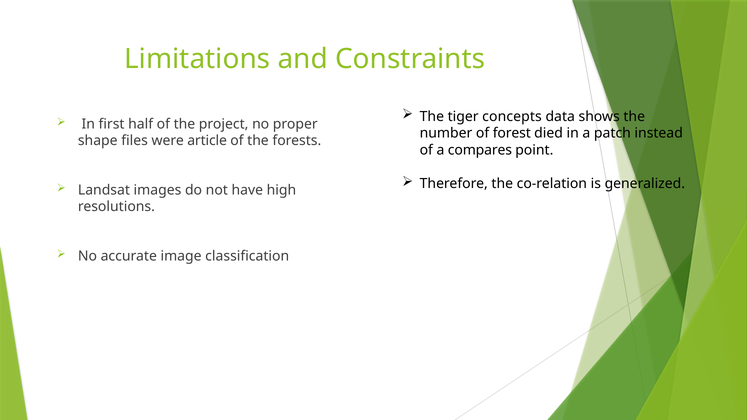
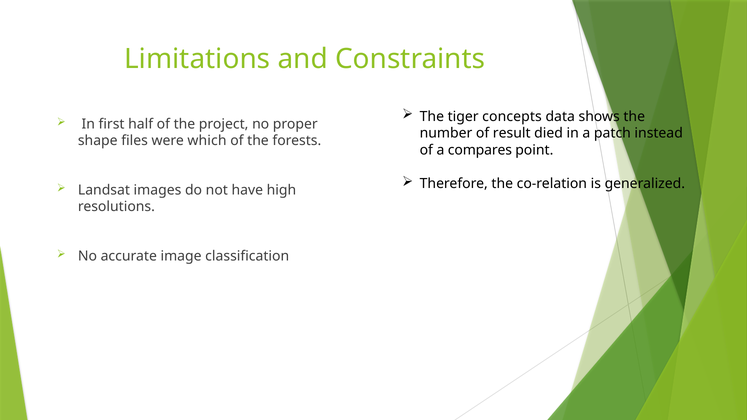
forest: forest -> result (512, 133)
article: article -> which (207, 141)
